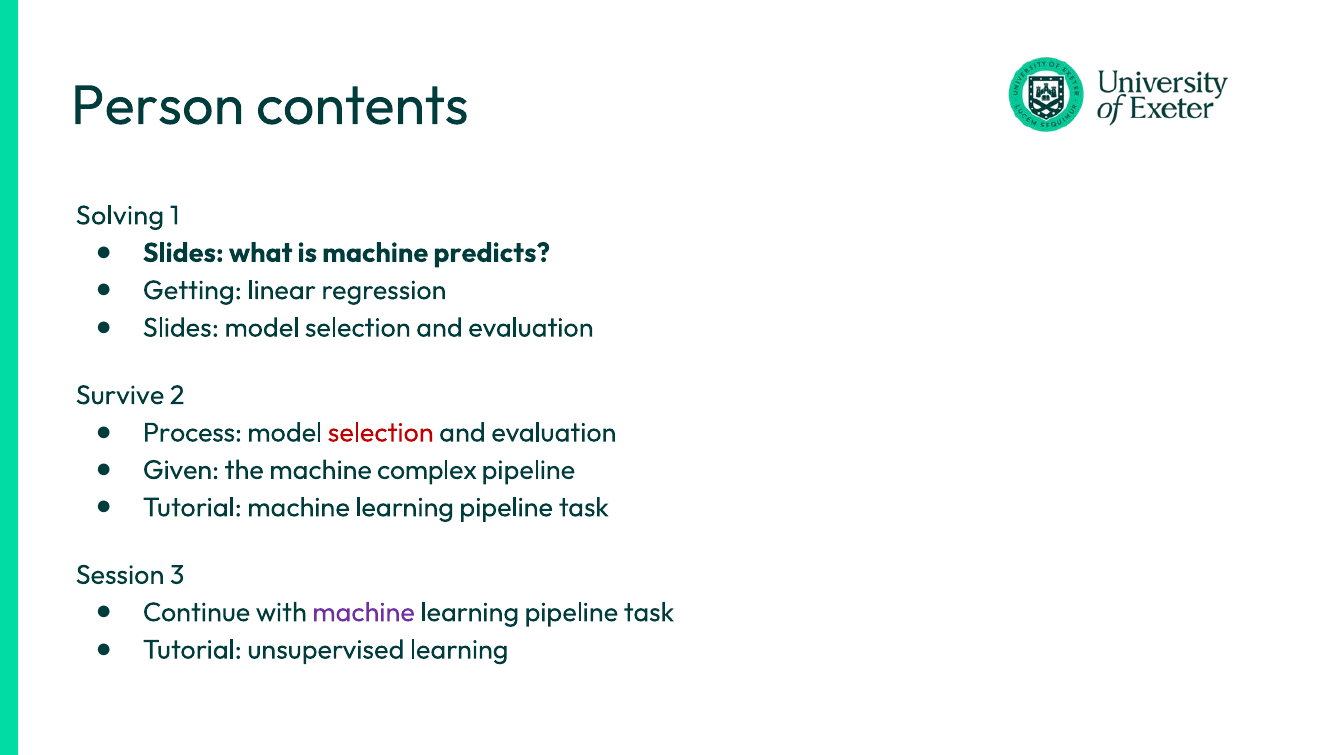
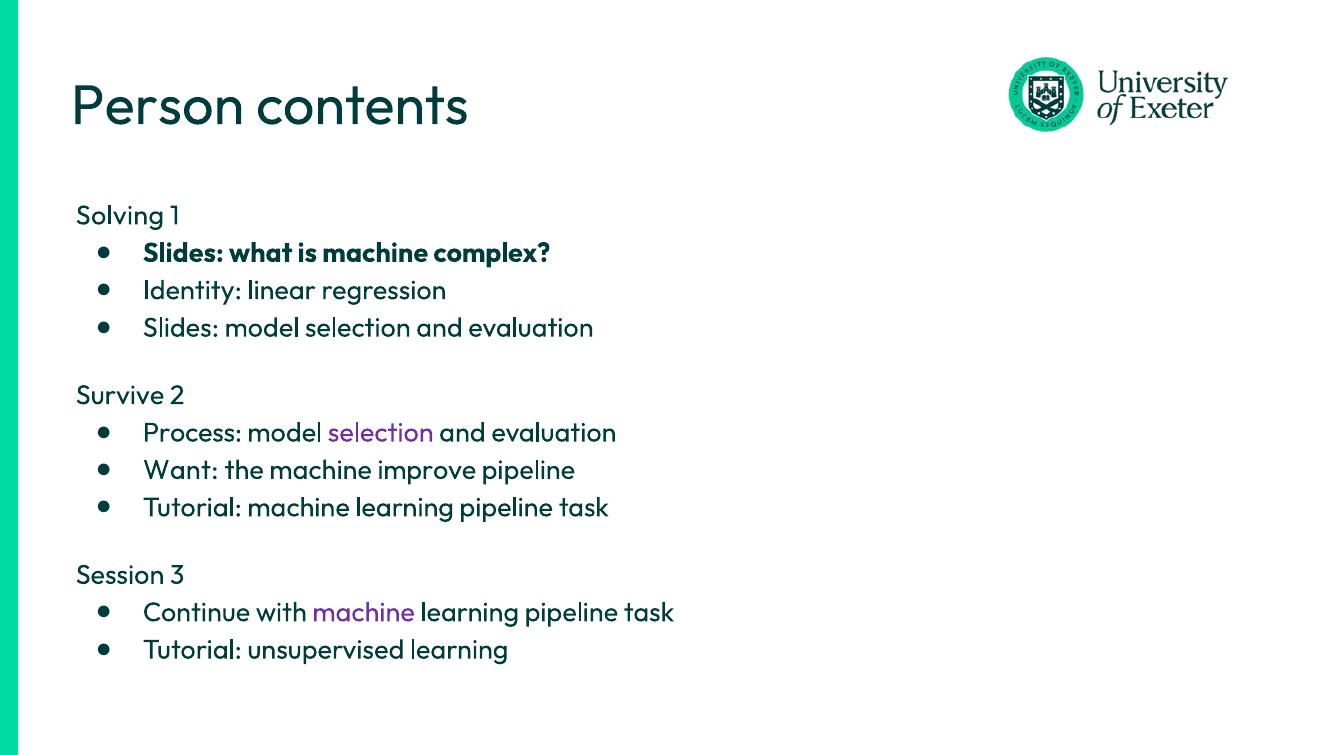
predicts: predicts -> complex (492, 253)
Getting: Getting -> Identity (192, 290)
selection colour: red -> purple (381, 433)
Given: Given -> Want (181, 470)
complex: complex -> improve (427, 470)
